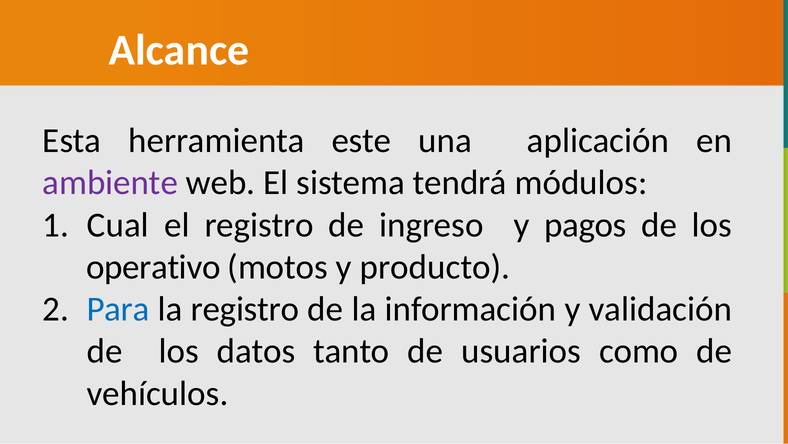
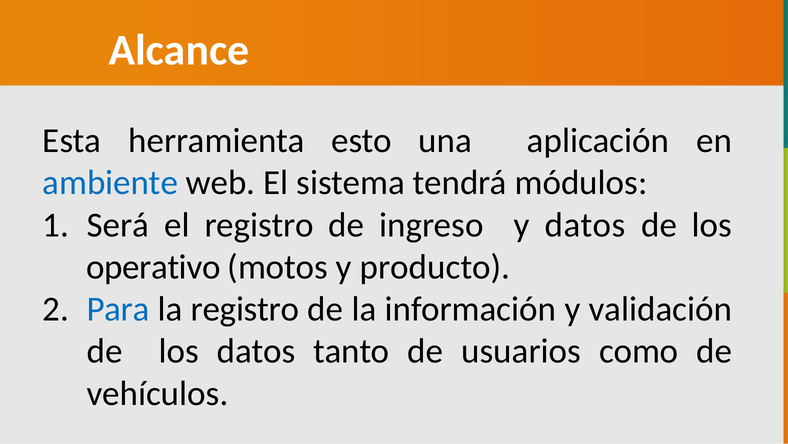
este: este -> esto (362, 141)
ambiente colour: purple -> blue (110, 183)
Cual: Cual -> Será (118, 225)
y pagos: pagos -> datos (585, 225)
